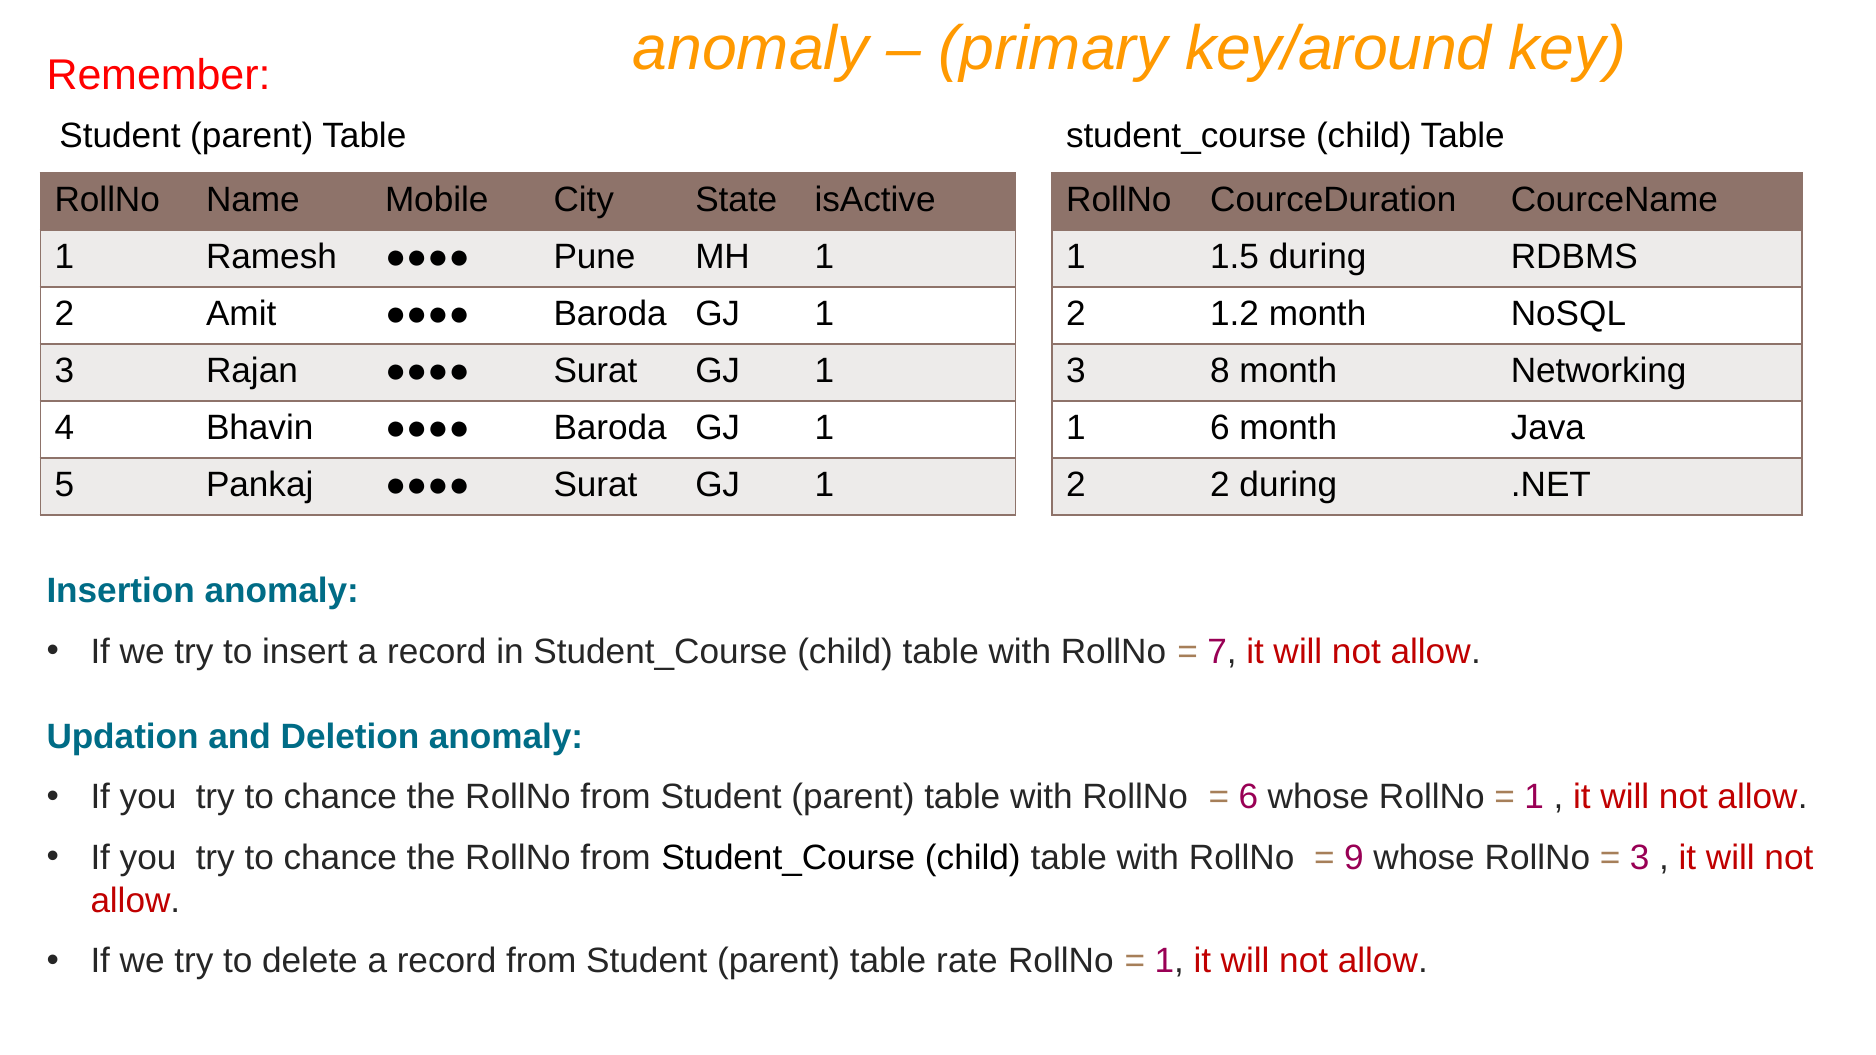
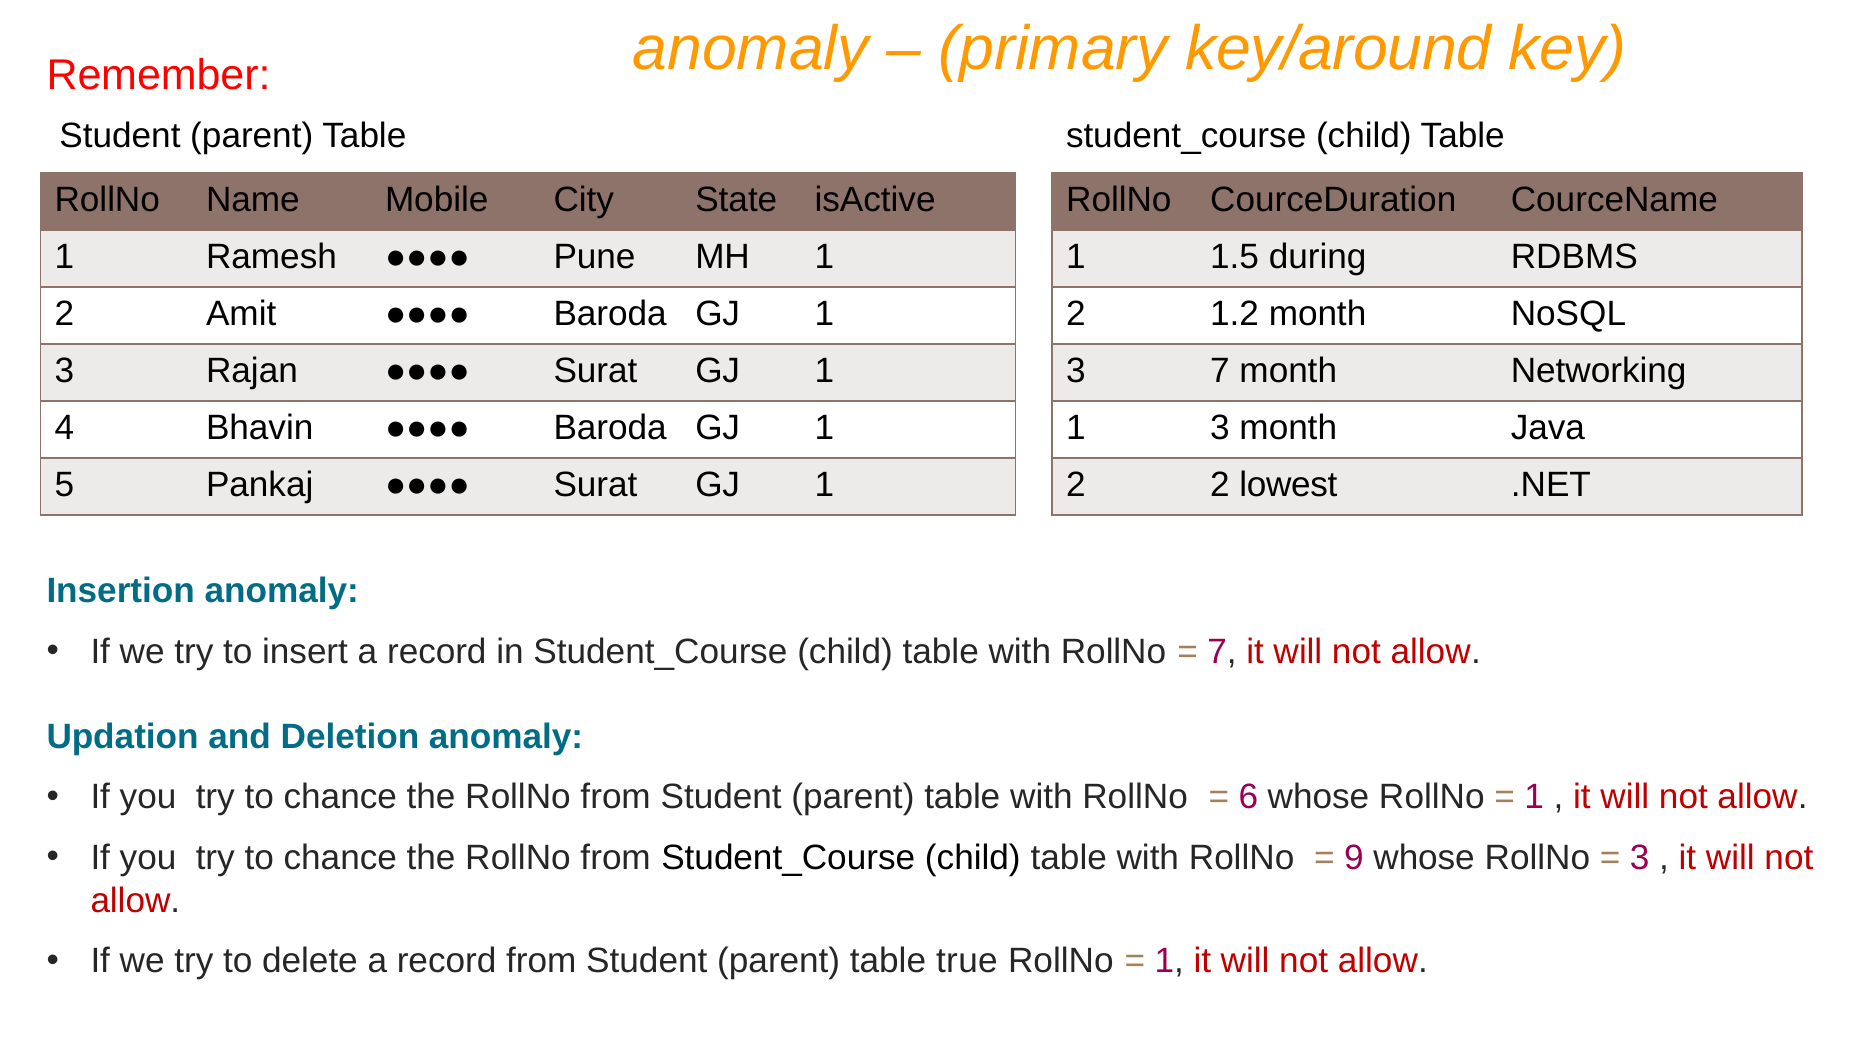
3 8: 8 -> 7 (1220, 371)
6: 6 -> 3 (1220, 428)
2 during: during -> lowest (1288, 485)
rate: rate -> true (967, 962)
